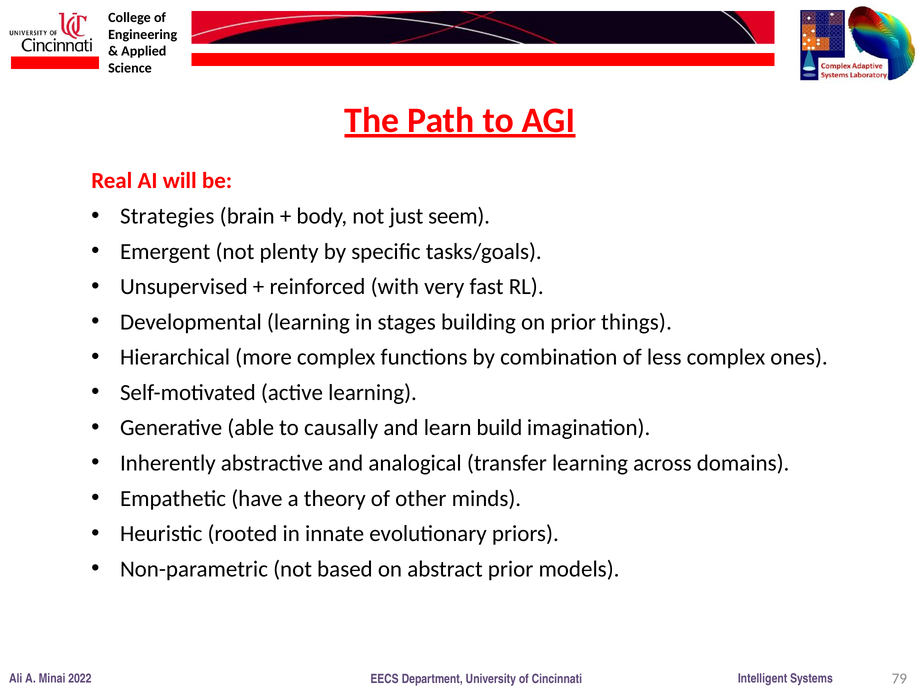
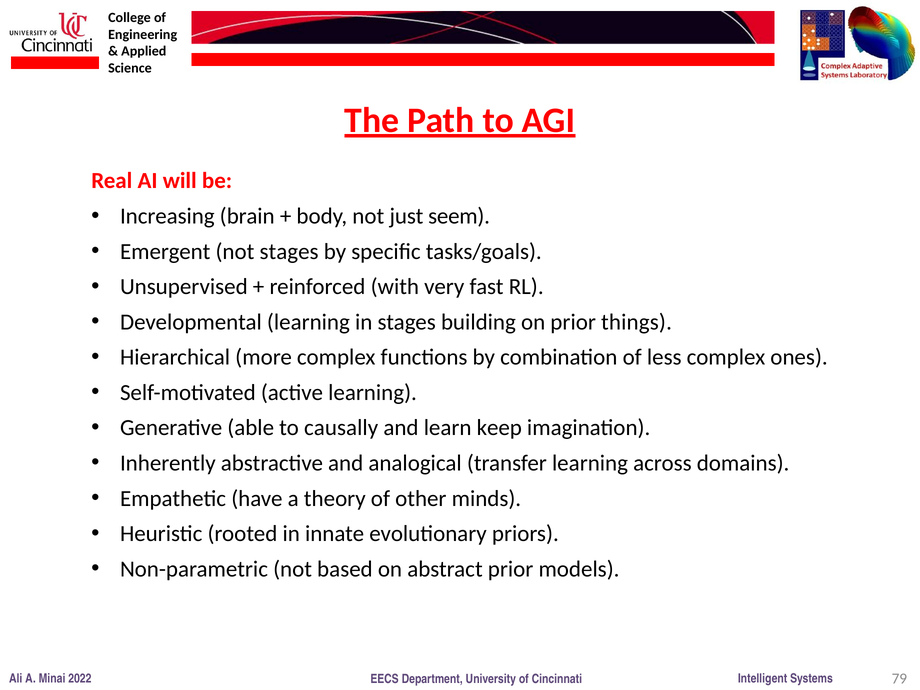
Strategies: Strategies -> Increasing (167, 216)
not plenty: plenty -> stages (289, 251)
build: build -> keep (499, 428)
